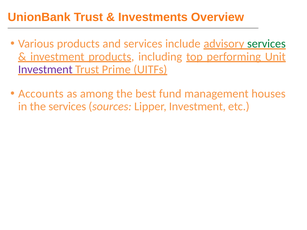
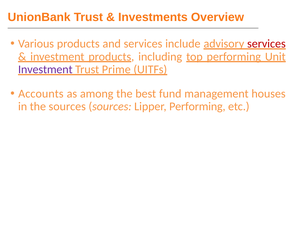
services colour: green -> red (266, 44)
the services: services -> sources (67, 107)
Lipper Investment: Investment -> Performing (197, 107)
